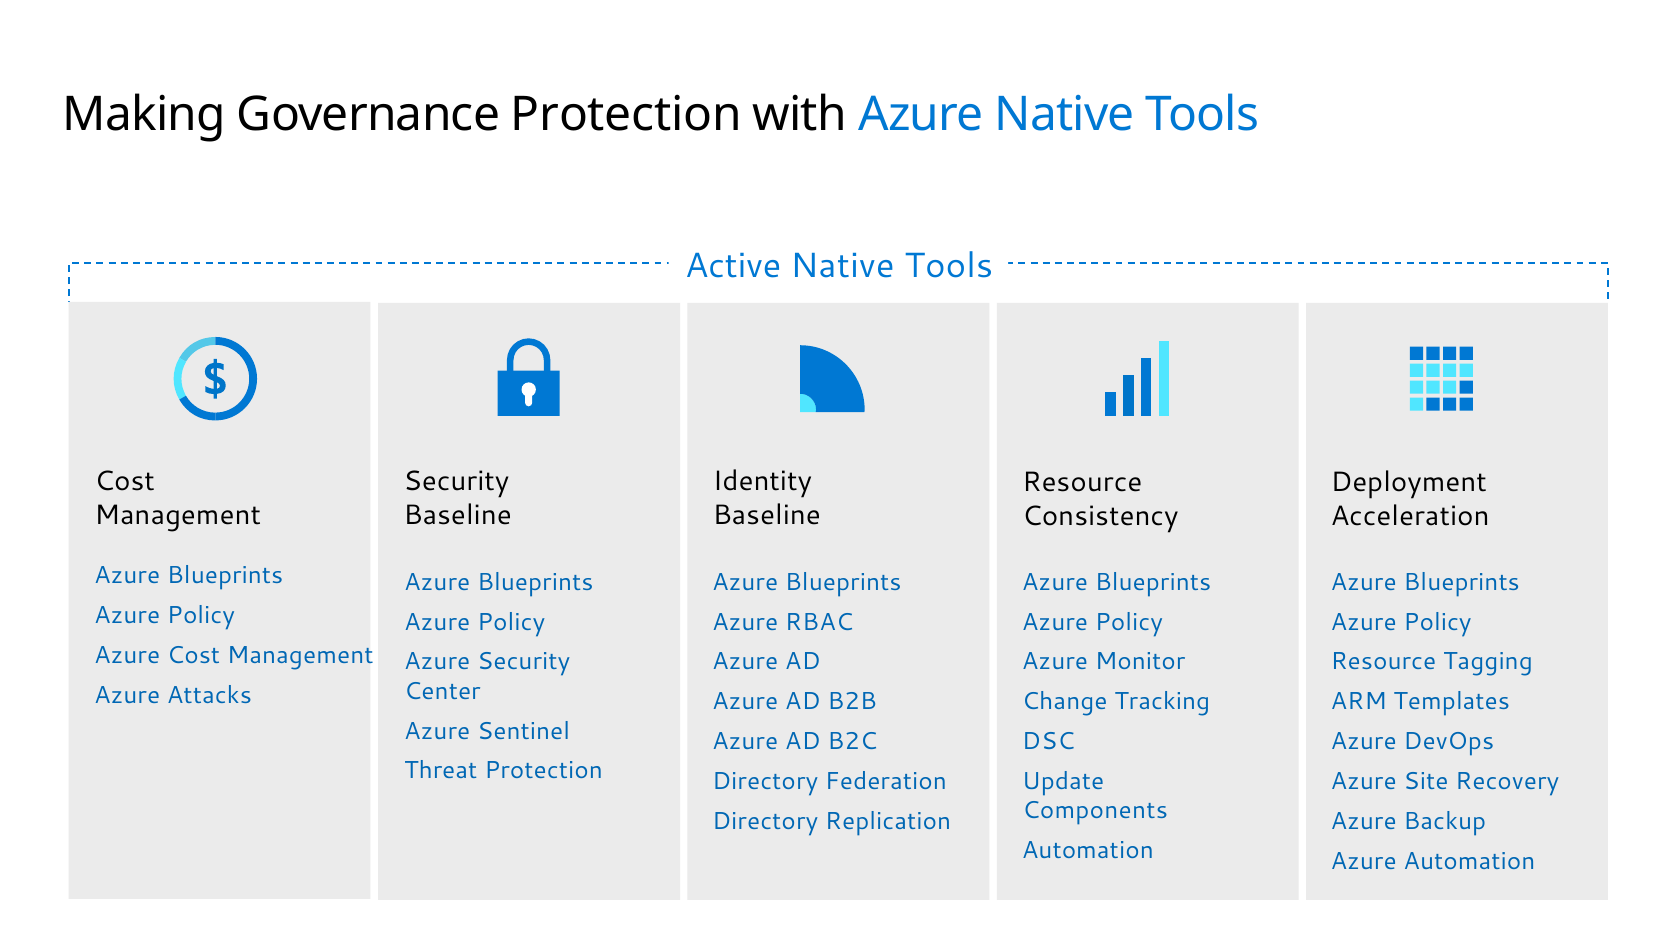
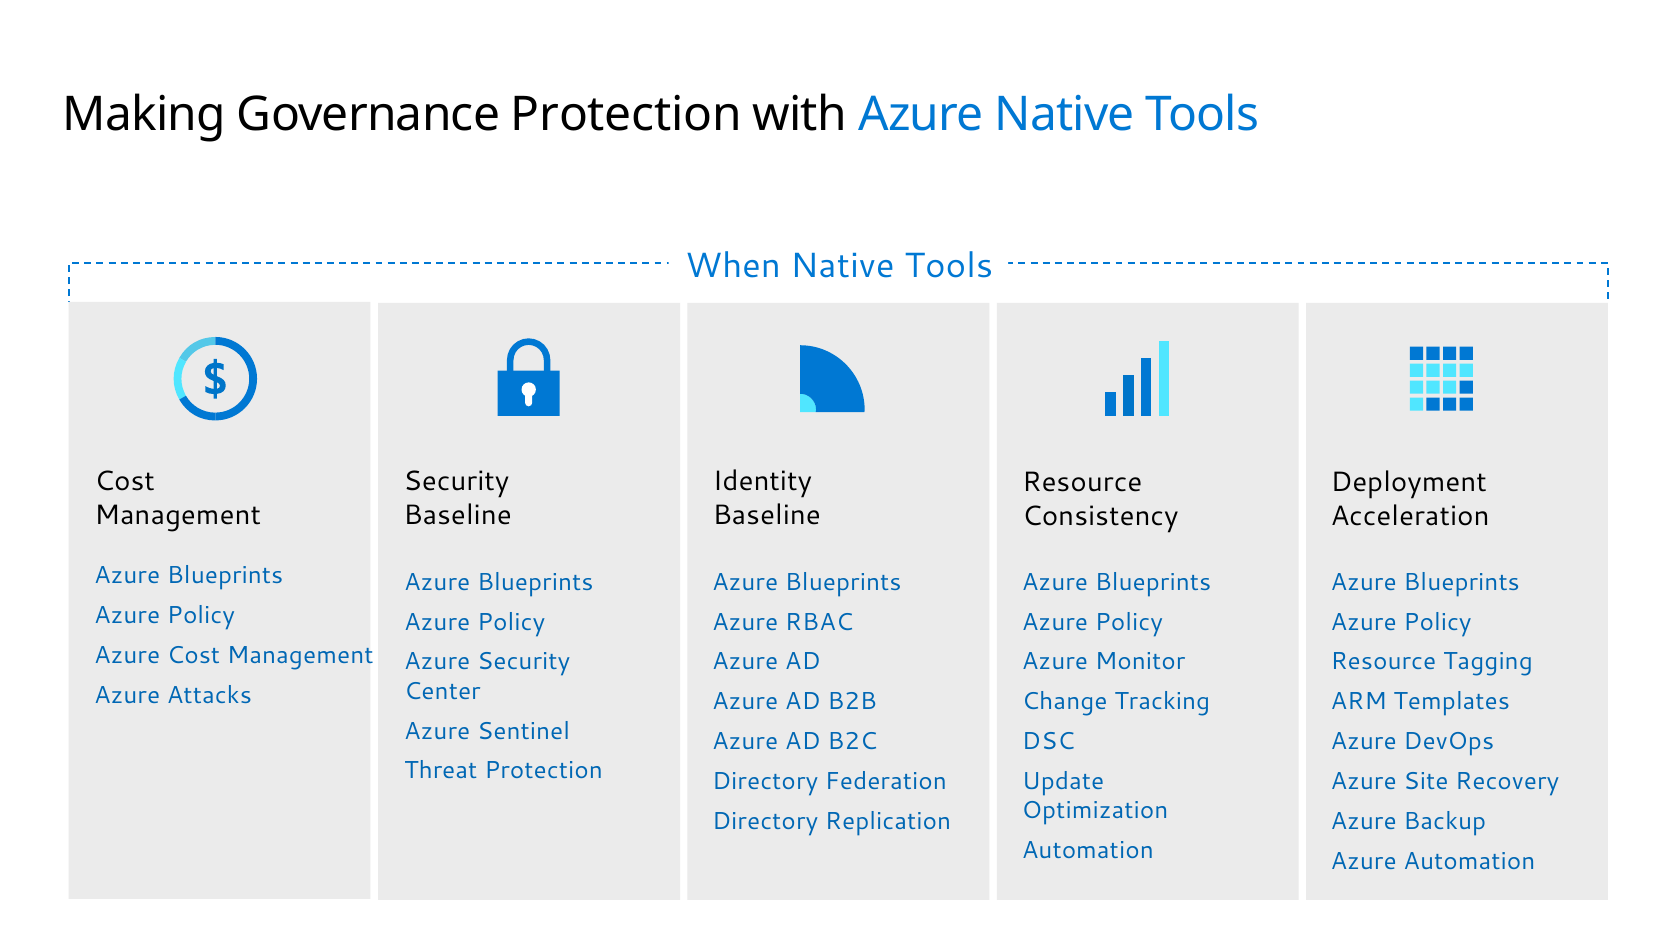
Active: Active -> When (733, 266)
Components: Components -> Optimization (1095, 811)
